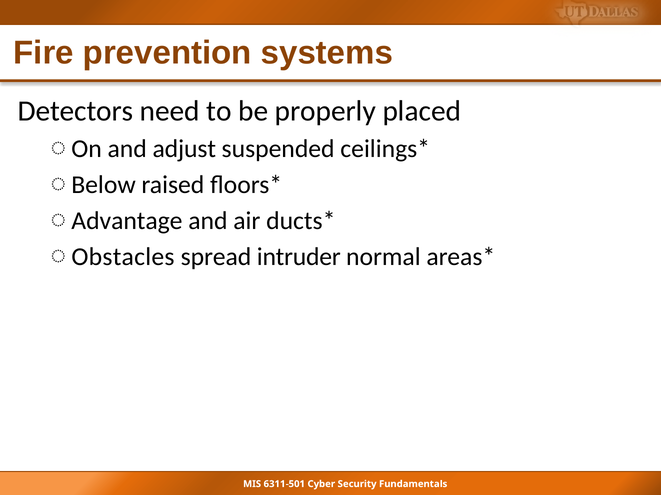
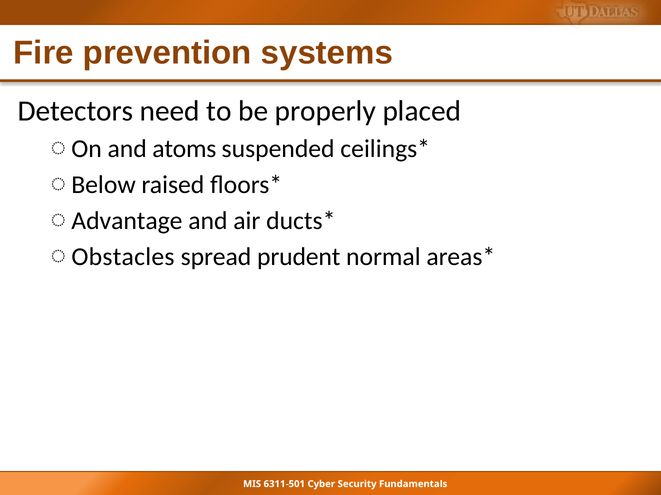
adjust: adjust -> atoms (184, 149)
intruder: intruder -> prudent (299, 257)
